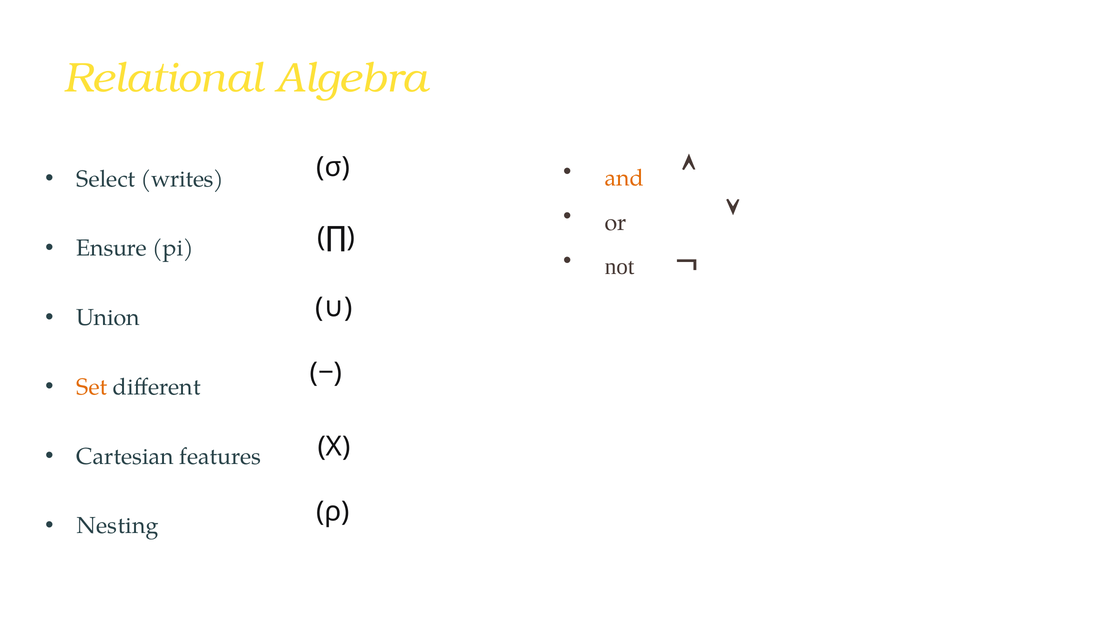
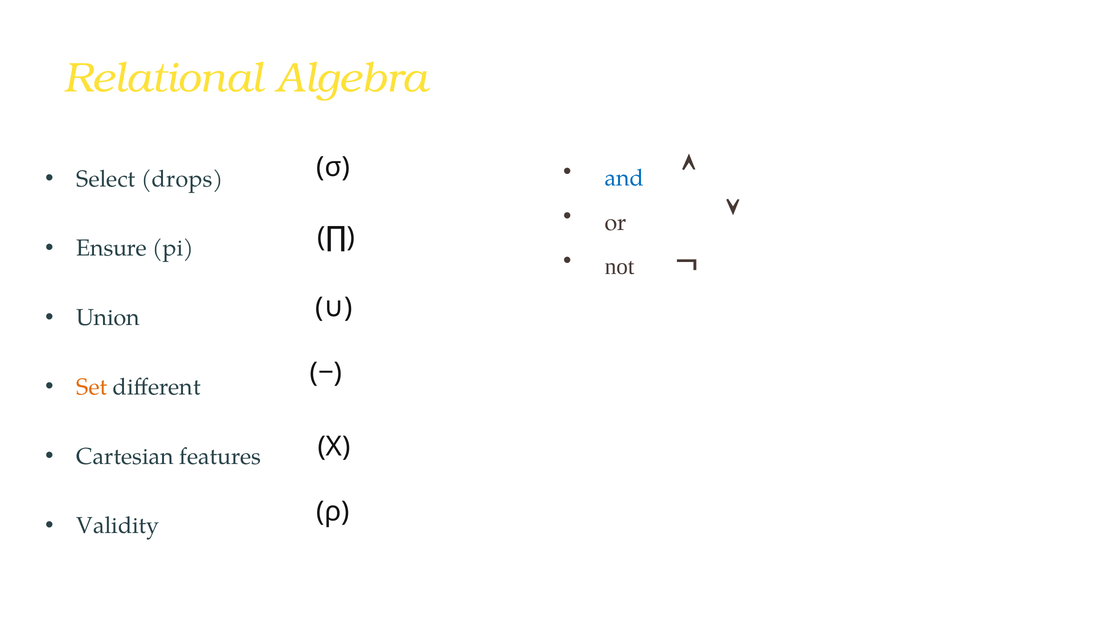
writes: writes -> drops (182, 179)
and colour: orange -> blue (624, 178)
Nesting: Nesting -> Validity (118, 526)
